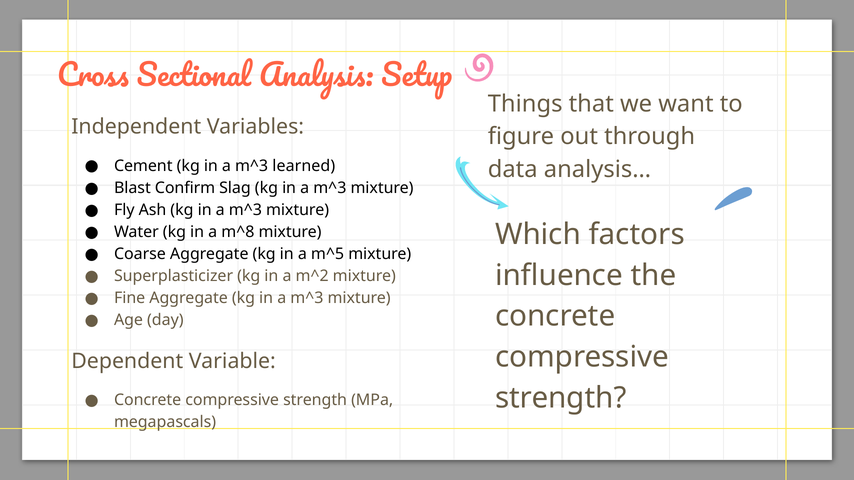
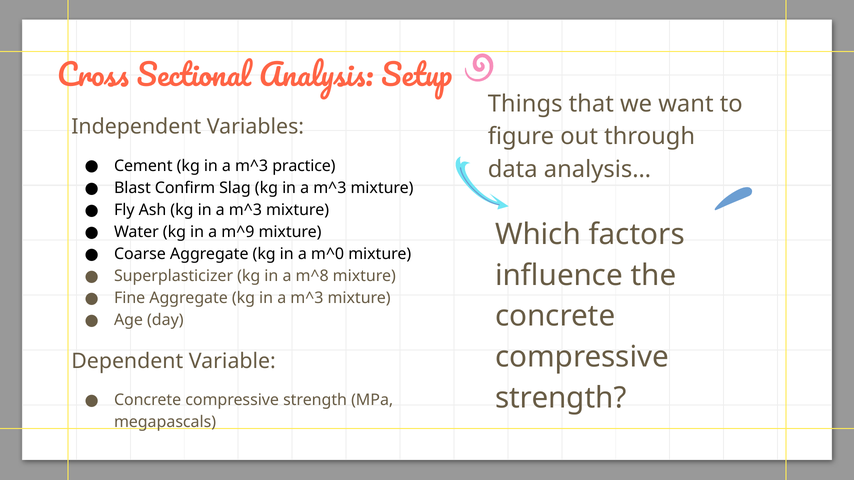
learned: learned -> practice (304, 166)
m^8: m^8 -> m^9 (238, 232)
m^5: m^5 -> m^0 (328, 254)
m^2: m^2 -> m^8 (312, 276)
